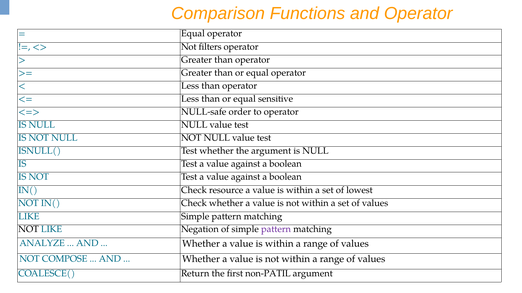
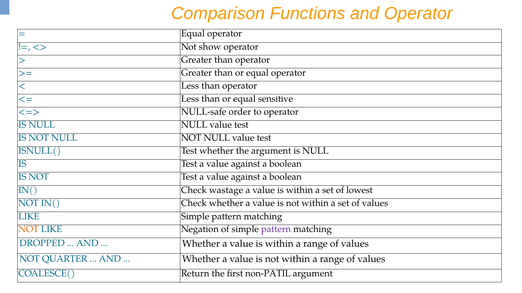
filters: filters -> show (210, 47)
resource: resource -> wastage (226, 190)
NOT colour: black -> orange (29, 230)
ANALYZE: ANALYZE -> DROPPED (42, 244)
COMPOSE: COMPOSE -> QUARTER (65, 259)
